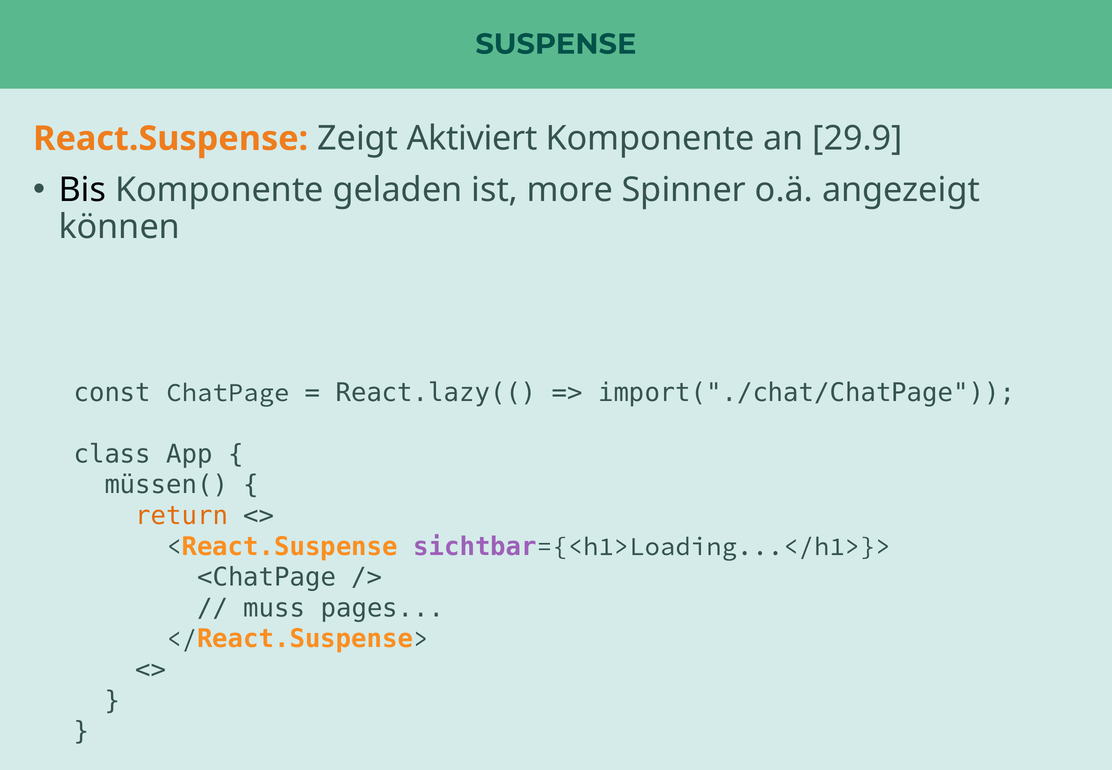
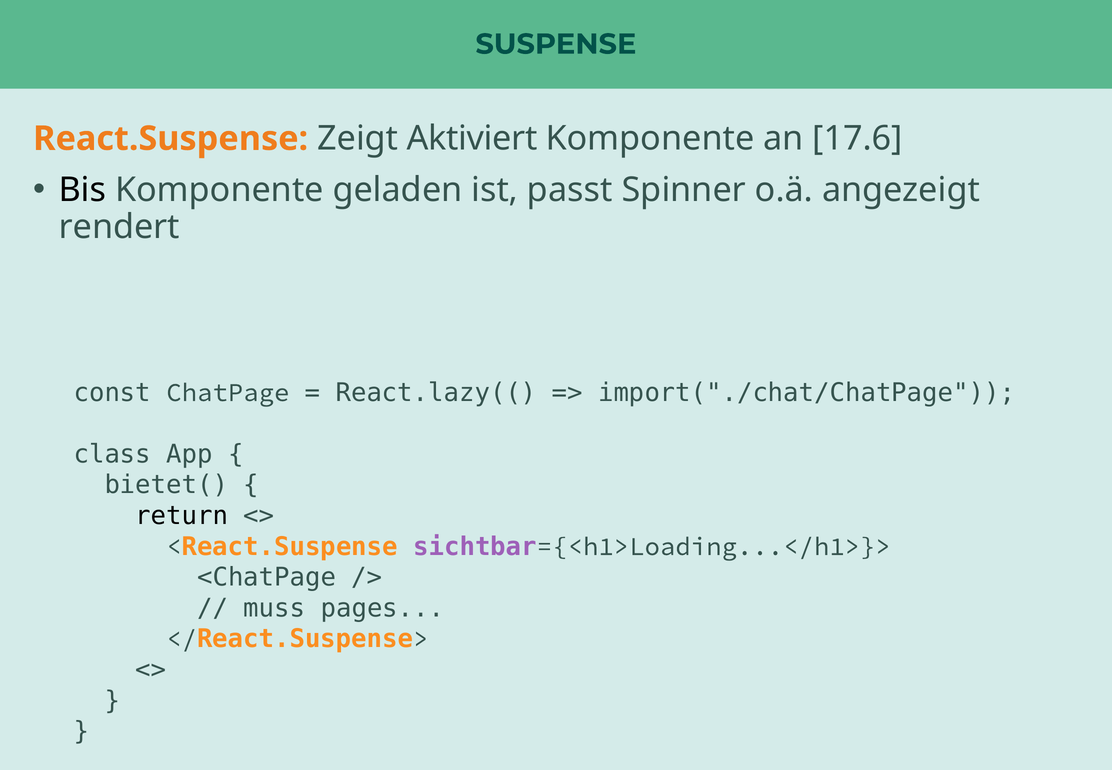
29.9: 29.9 -> 17.6 (857, 139)
more: more -> passt (570, 190)
können: können -> rendert (119, 227)
müssen(: müssen( -> bietet( (166, 485)
return colour: orange -> black (182, 516)
